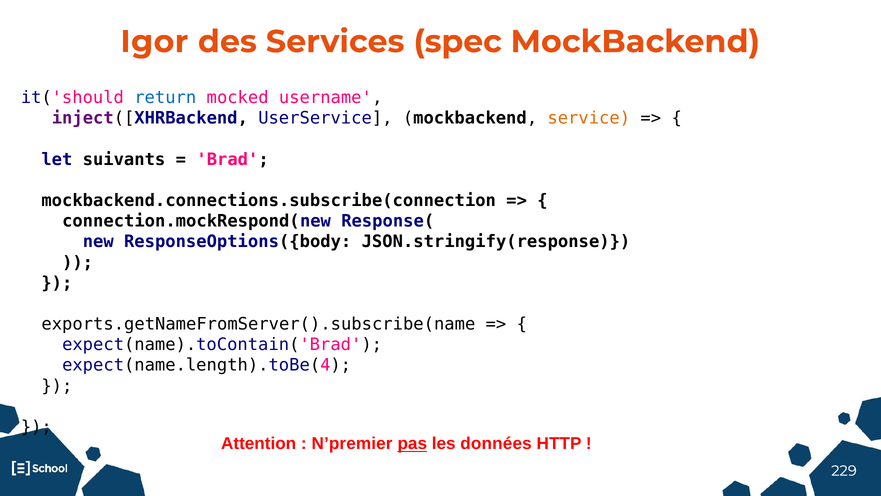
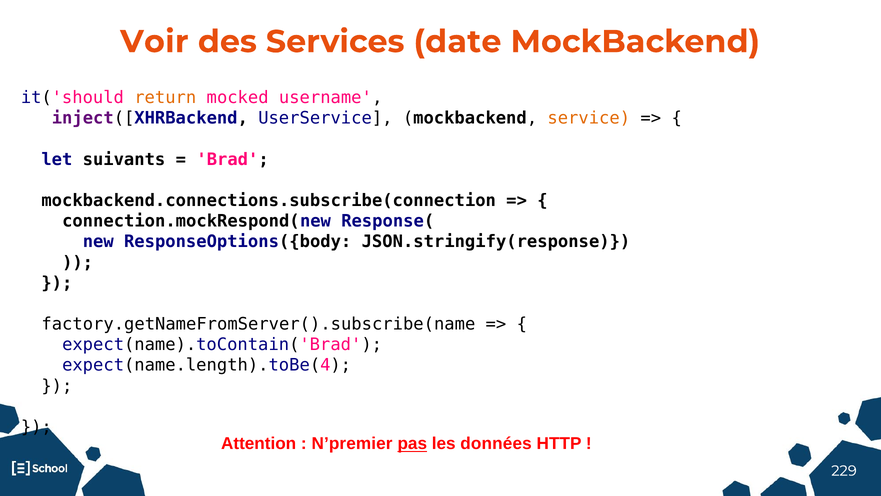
Igor: Igor -> Voir (154, 42)
spec: spec -> date (457, 42)
return colour: blue -> orange (165, 98)
exports.getNameFromServer().subscribe(name: exports.getNameFromServer().subscribe(name -> factory.getNameFromServer().subscribe(name (258, 324)
